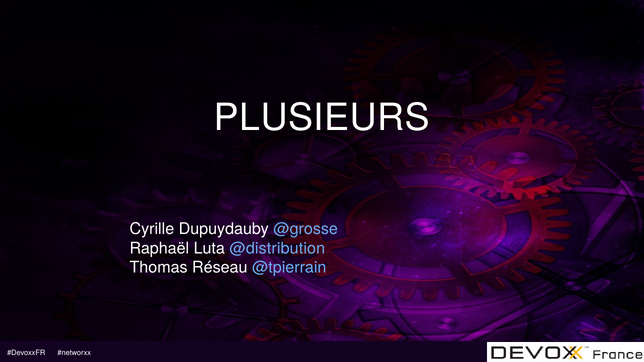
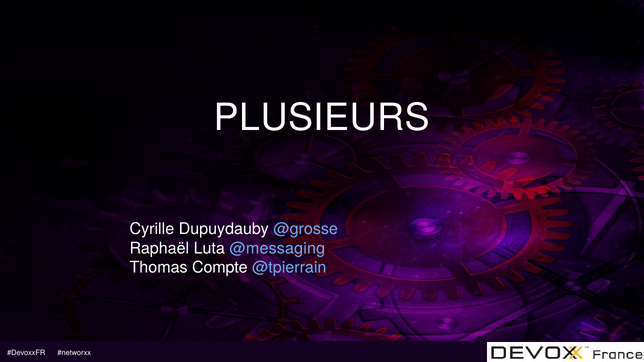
@distribution: @distribution -> @messaging (277, 248)
Réseau: Réseau -> Compte (220, 268)
